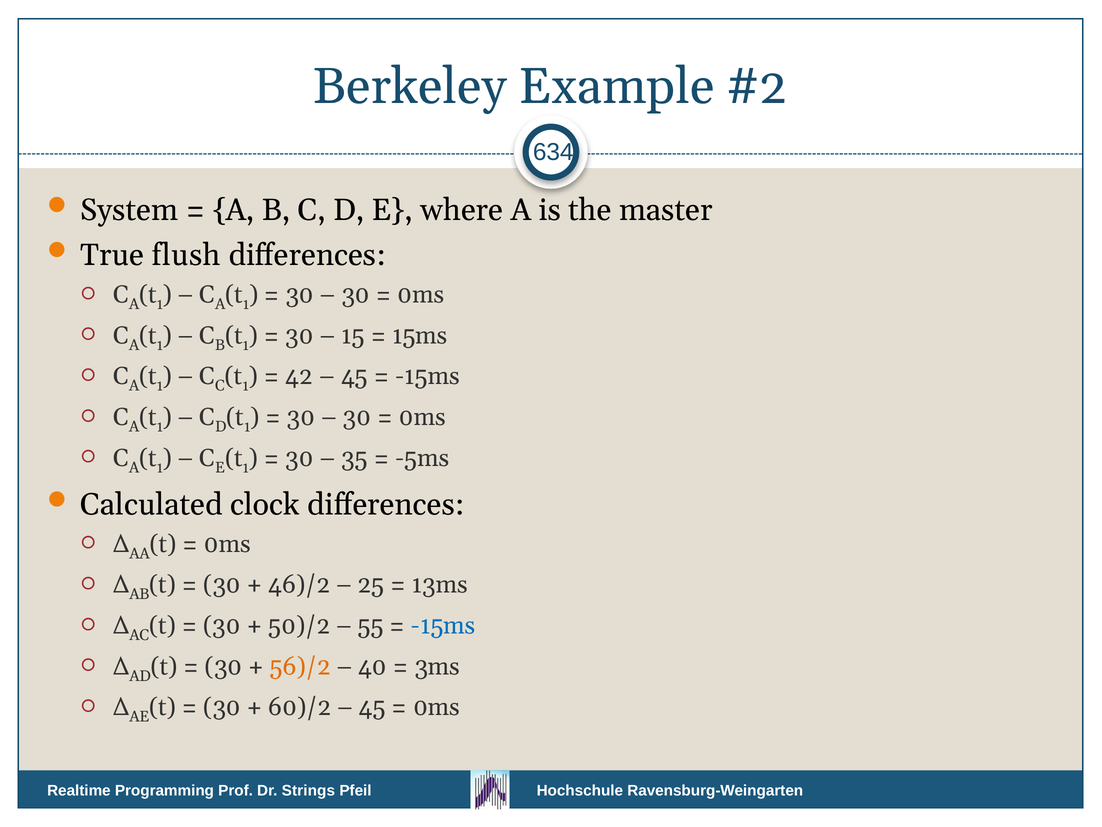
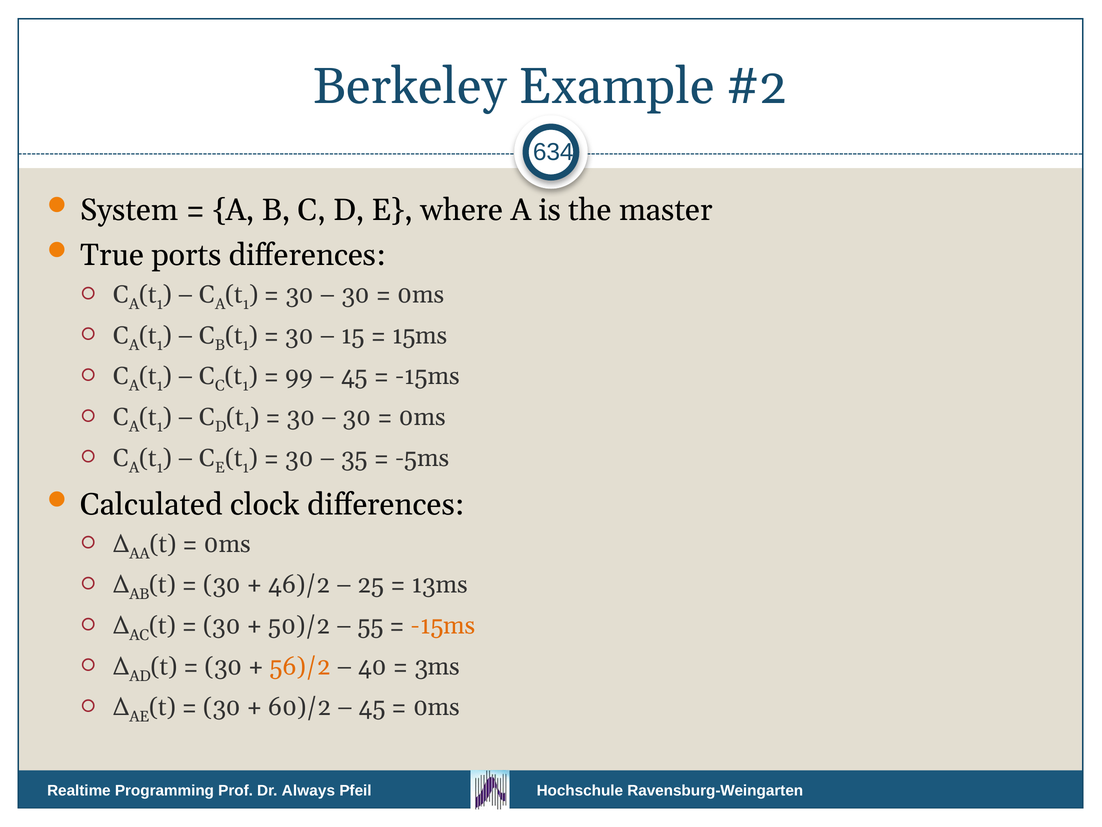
flush: flush -> ports (186, 255)
42: 42 -> 99 (299, 376)
-15ms colour: blue -> orange (443, 625)
Strings: Strings -> Always (308, 790)
